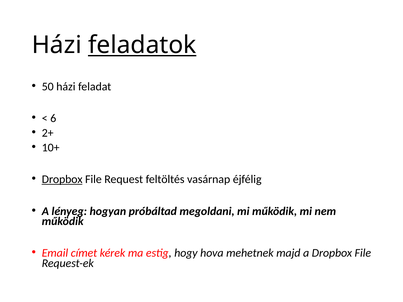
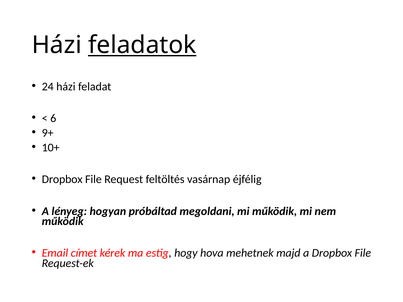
50: 50 -> 24 (48, 87)
2+: 2+ -> 9+ (48, 133)
Dropbox underline: present -> none (62, 180)
